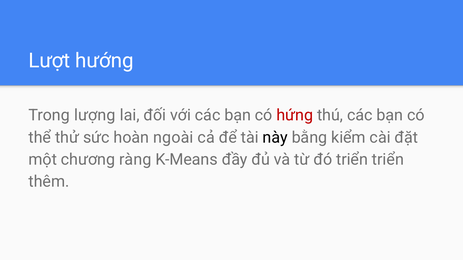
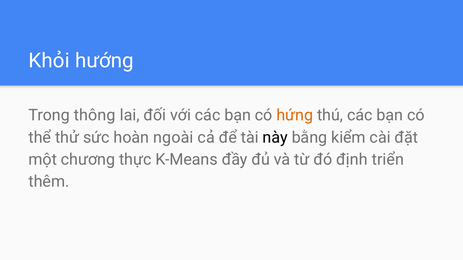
Lượt: Lượt -> Khỏi (49, 61)
lượng: lượng -> thông (95, 115)
hứng colour: red -> orange (295, 115)
ràng: ràng -> thực (135, 160)
đó triển: triển -> định (352, 160)
